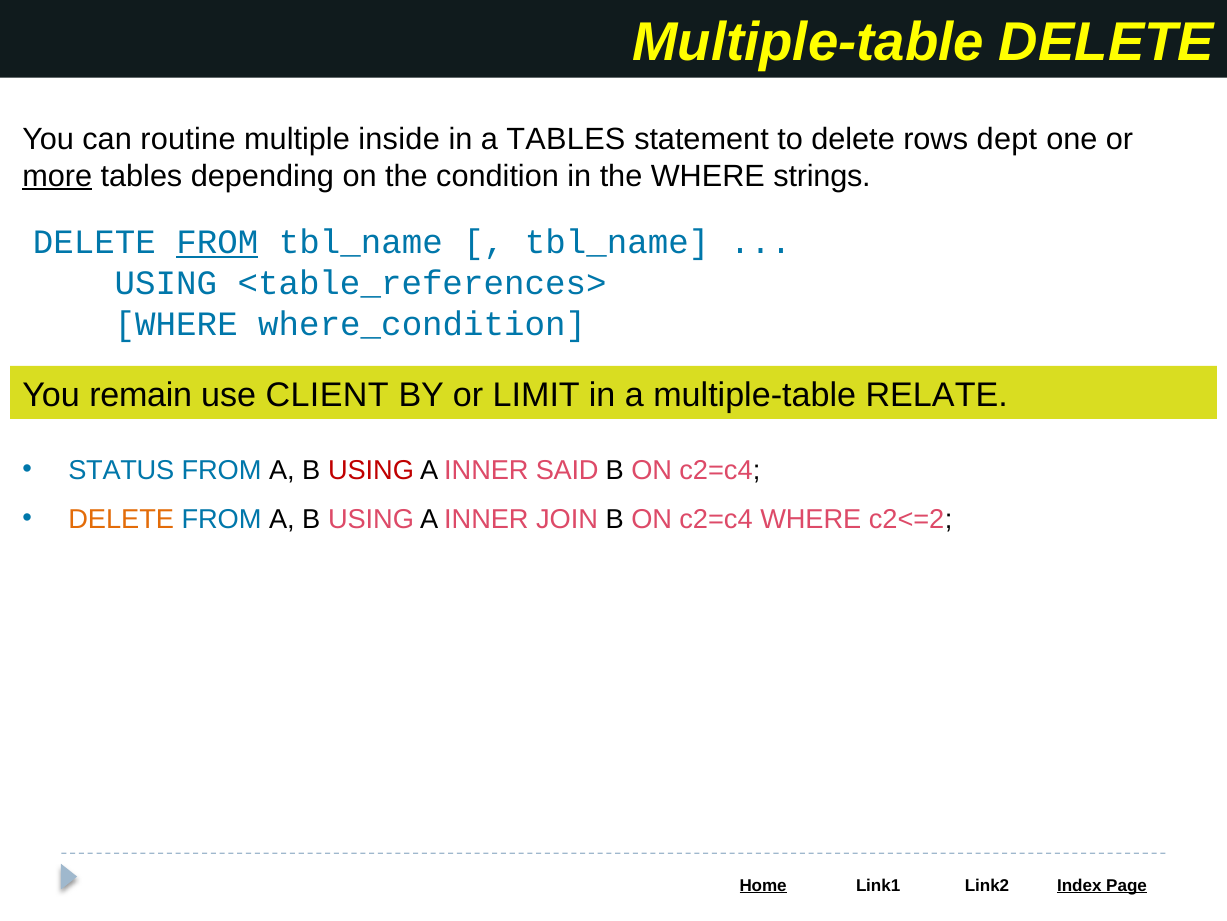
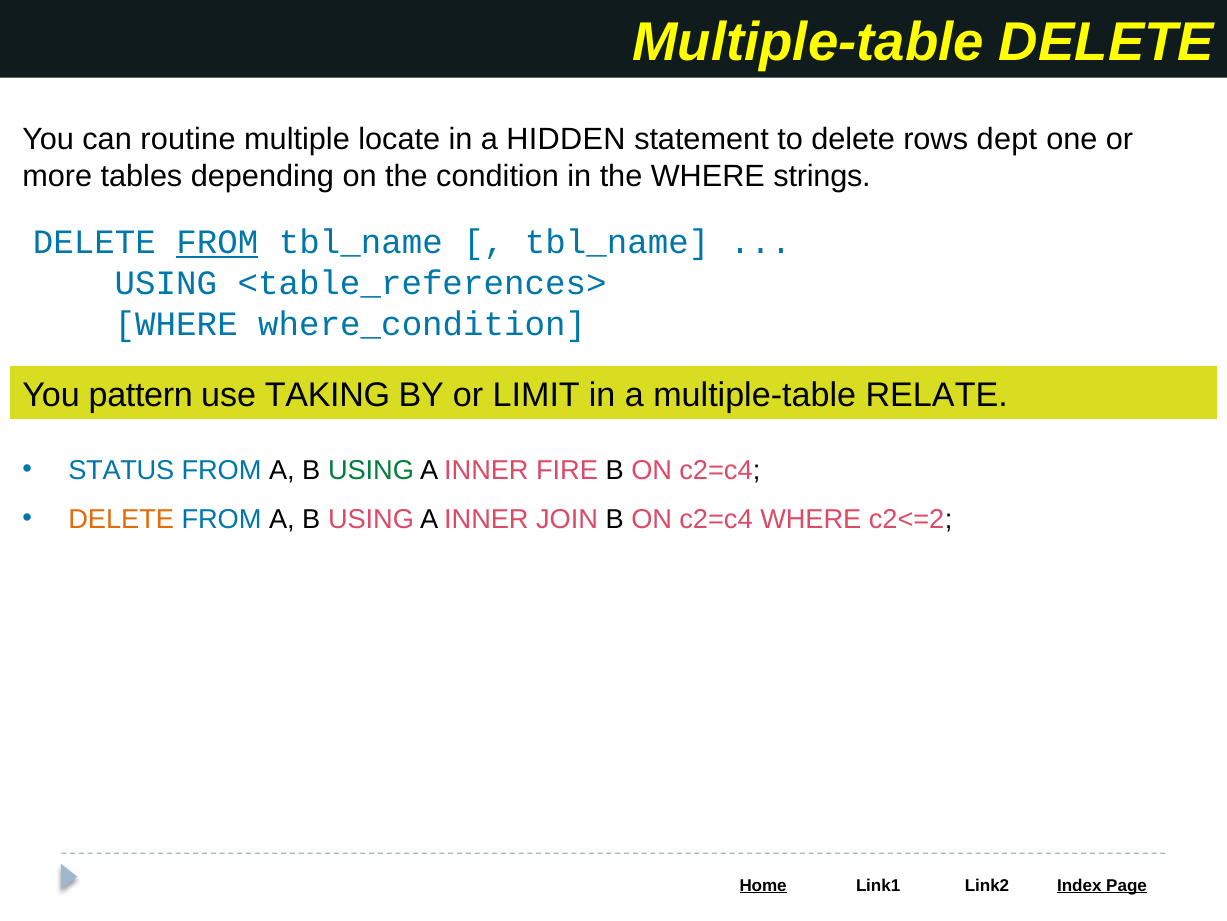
inside: inside -> locate (399, 139)
a TABLES: TABLES -> HIDDEN (566, 139)
more underline: present -> none (57, 176)
remain: remain -> pattern (141, 394)
CLIENT: CLIENT -> TAKING (327, 394)
USING colour: red -> green (371, 470)
SAID: SAID -> FIRE (567, 470)
